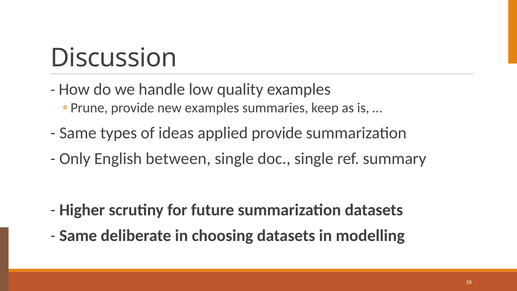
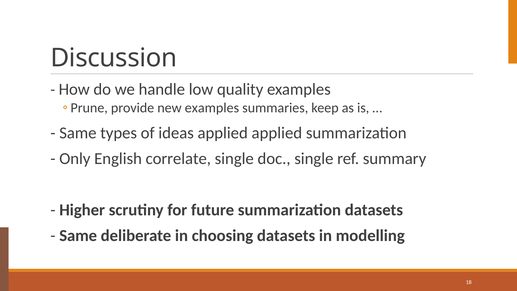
applied provide: provide -> applied (277, 133)
between: between -> correlate (178, 159)
